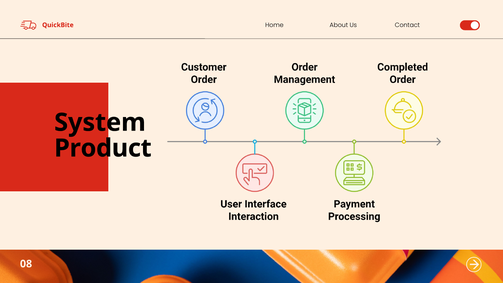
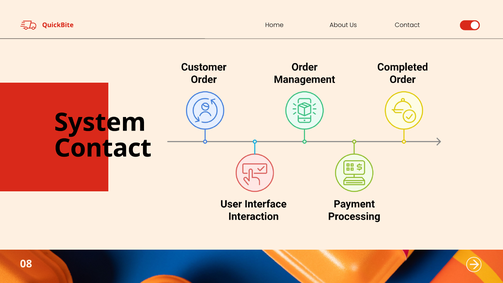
Product: Product -> Contact (103, 148)
